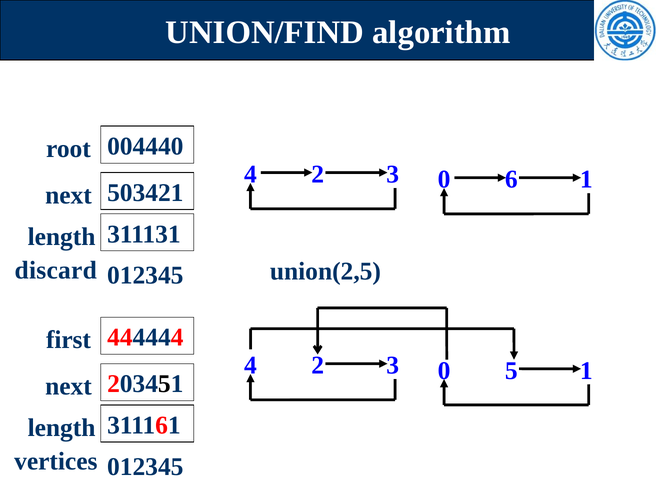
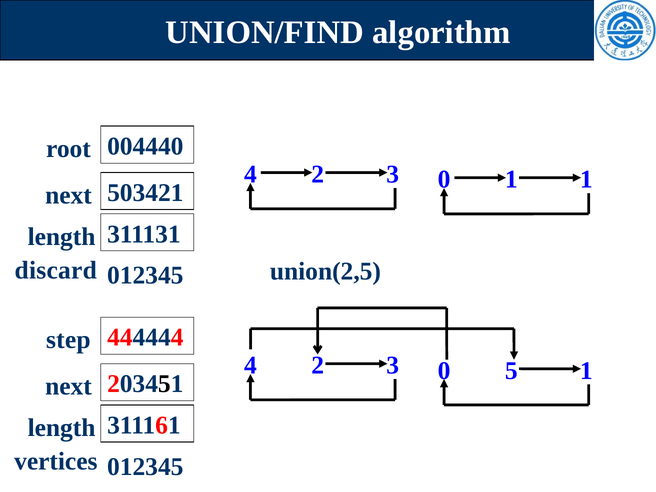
3 6: 6 -> 1 (511, 179)
first: first -> step (68, 340)
